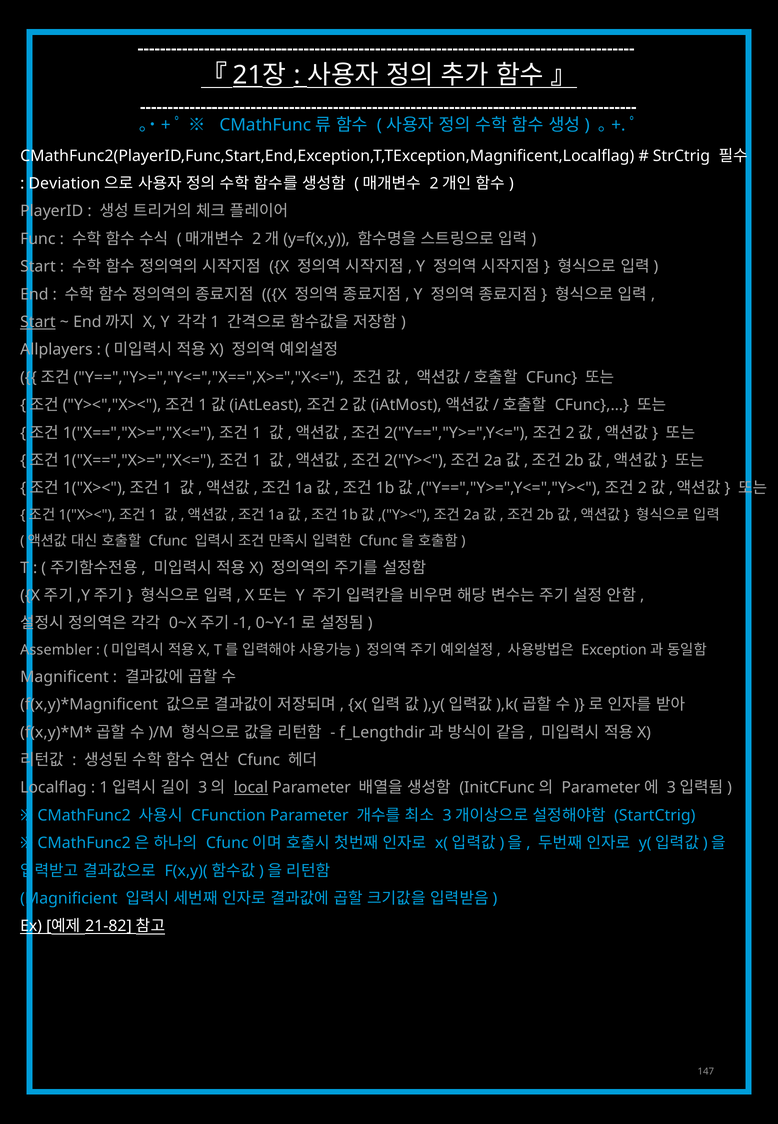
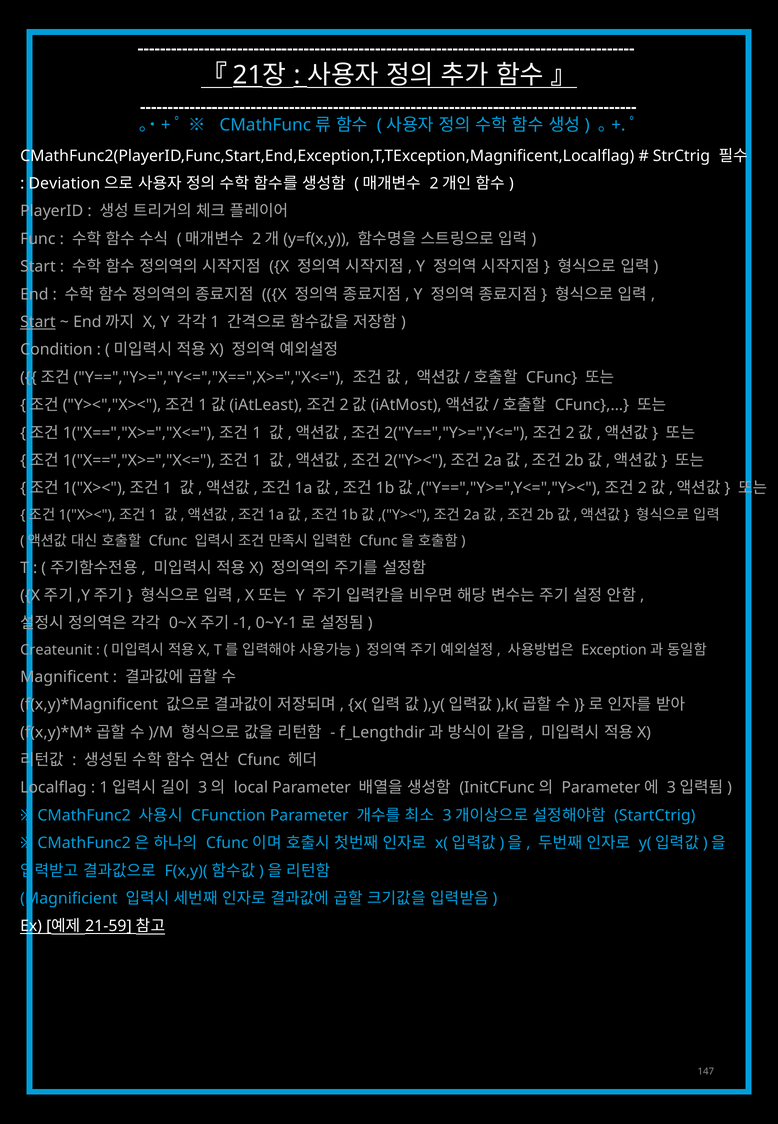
Allplayers: Allplayers -> Condition (56, 350)
Assembler: Assembler -> Createunit (56, 650)
local underline: present -> none (251, 788)
21-82: 21-82 -> 21-59 (108, 926)
